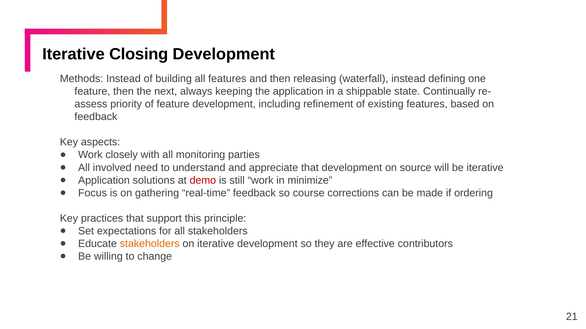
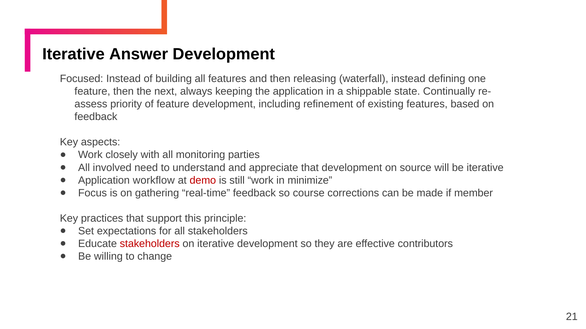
Closing: Closing -> Answer (139, 54)
Methods: Methods -> Focused (82, 79)
solutions: solutions -> workflow (154, 181)
ordering: ordering -> member (474, 193)
stakeholders colour: orange -> red (150, 244)
